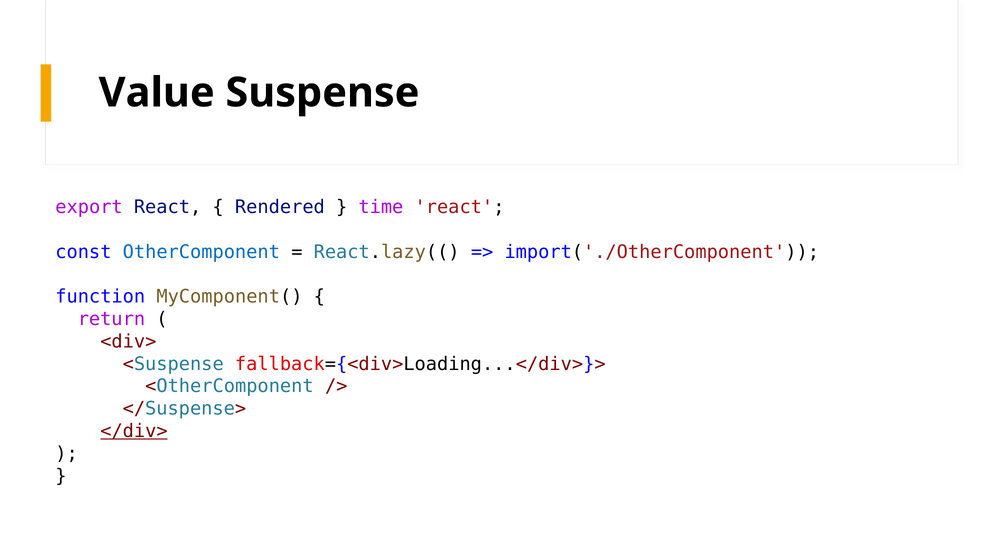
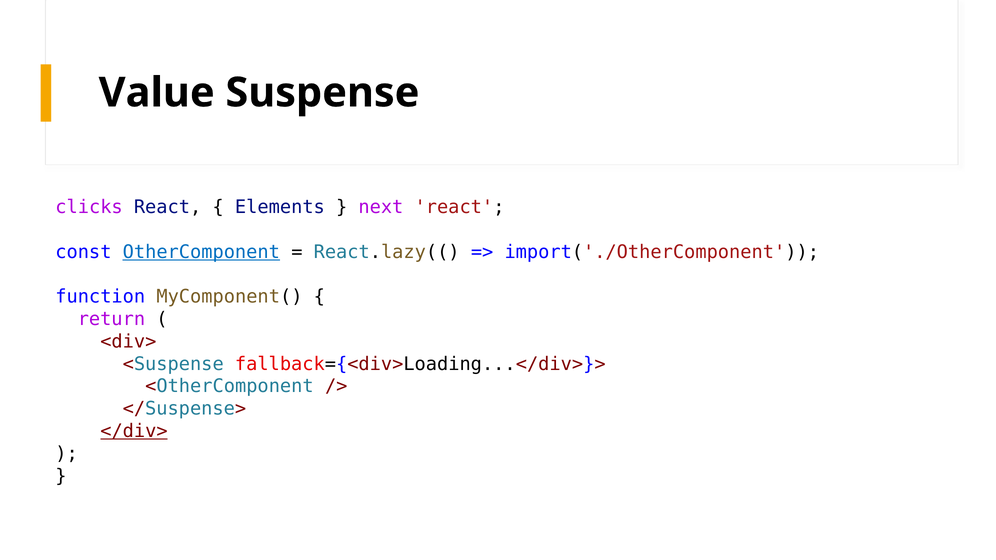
export: export -> clicks (89, 207)
Rendered: Rendered -> Elements (280, 207)
time: time -> next (381, 207)
OtherComponent underline: none -> present (201, 252)
